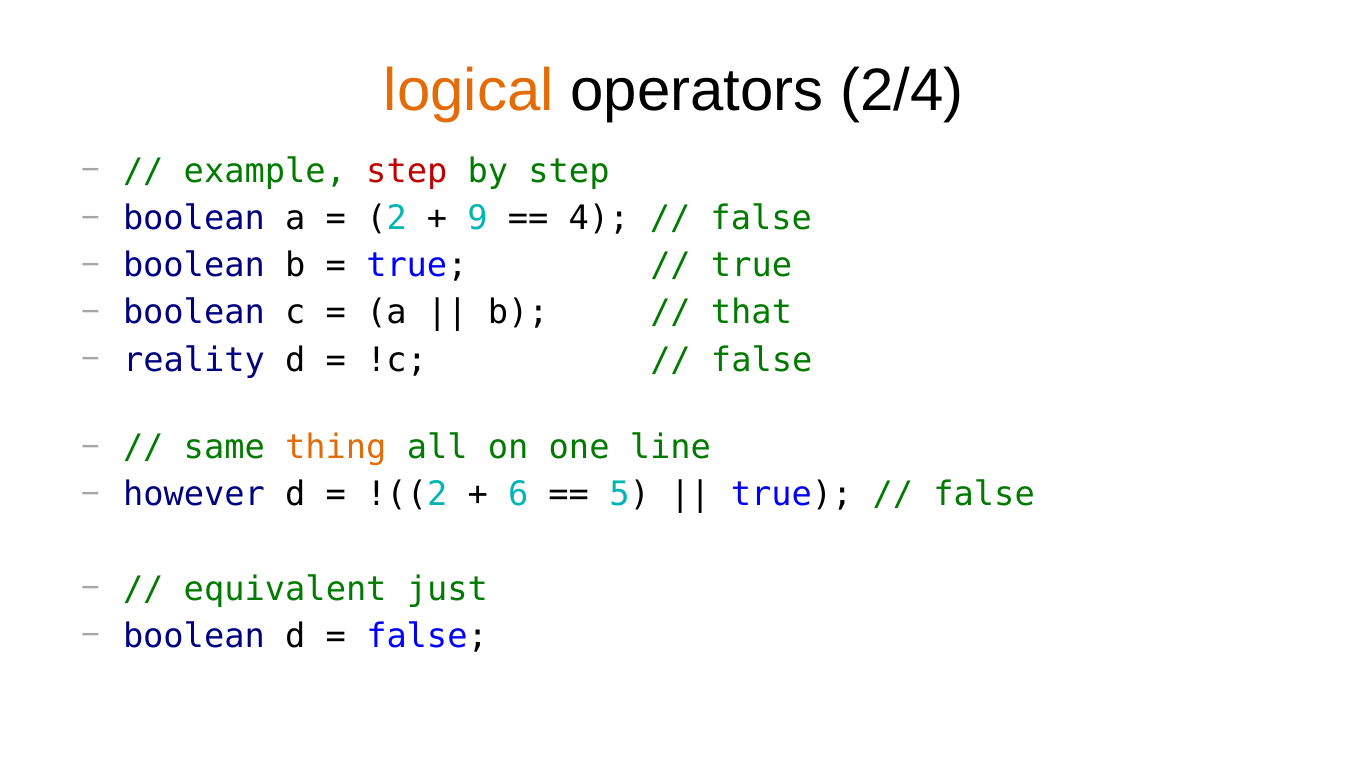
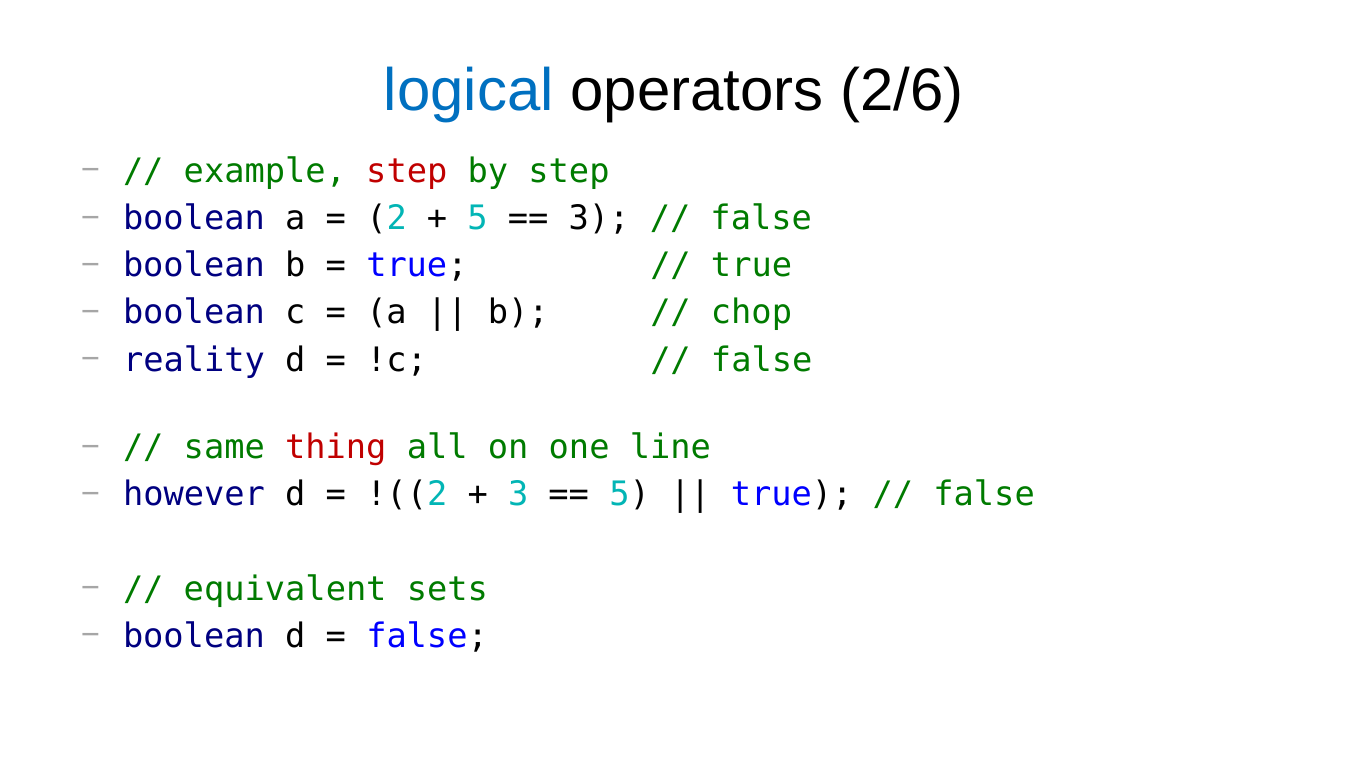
logical colour: orange -> blue (469, 91)
2/4: 2/4 -> 2/6 (902, 91)
9: 9 -> 5 (478, 219)
4: 4 -> 3 (599, 219)
that: that -> chop (751, 313)
thing colour: orange -> red (336, 448)
6: 6 -> 3 (518, 495)
just: just -> sets (447, 589)
